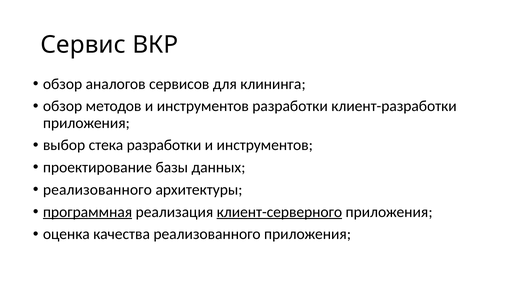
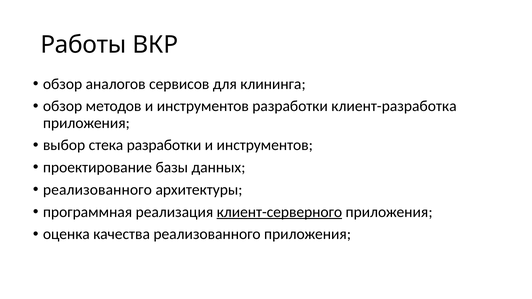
Сервис: Сервис -> Работы (83, 45)
клиент-разработки: клиент-разработки -> клиент-разработка (394, 106)
программная underline: present -> none (88, 212)
